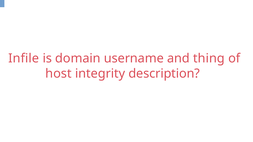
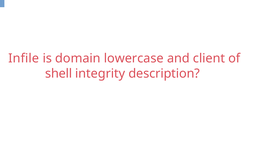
username: username -> lowercase (134, 58)
thing: thing -> client (209, 58)
host: host -> shell (59, 74)
